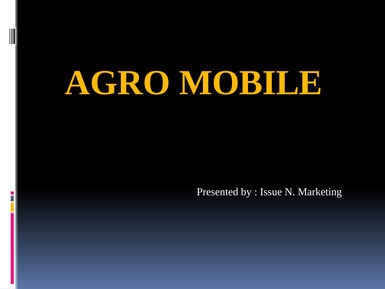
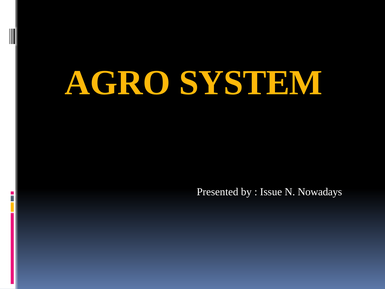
MOBILE: MOBILE -> SYSTEM (251, 83)
Marketing: Marketing -> Nowadays (320, 192)
